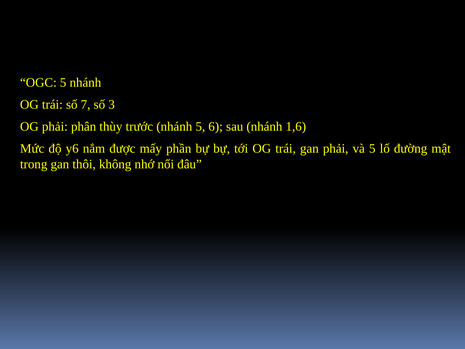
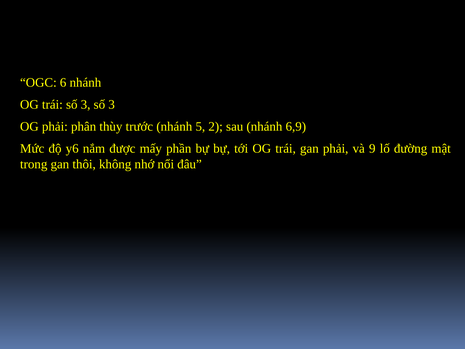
OGC 5: 5 -> 6 (63, 83)
trái số 7: 7 -> 3 (86, 105)
6: 6 -> 2 (216, 127)
1,6: 1,6 -> 6,9 (296, 127)
và 5: 5 -> 9 (372, 148)
